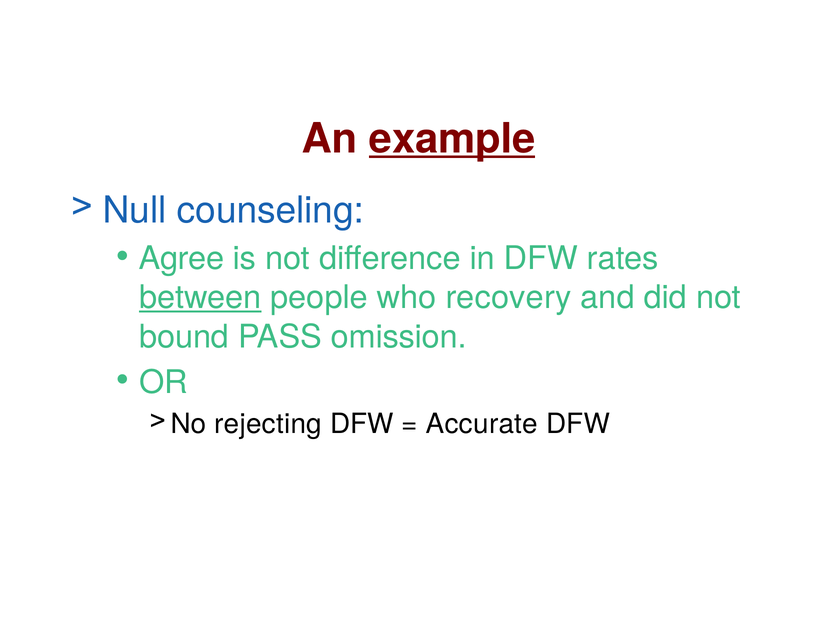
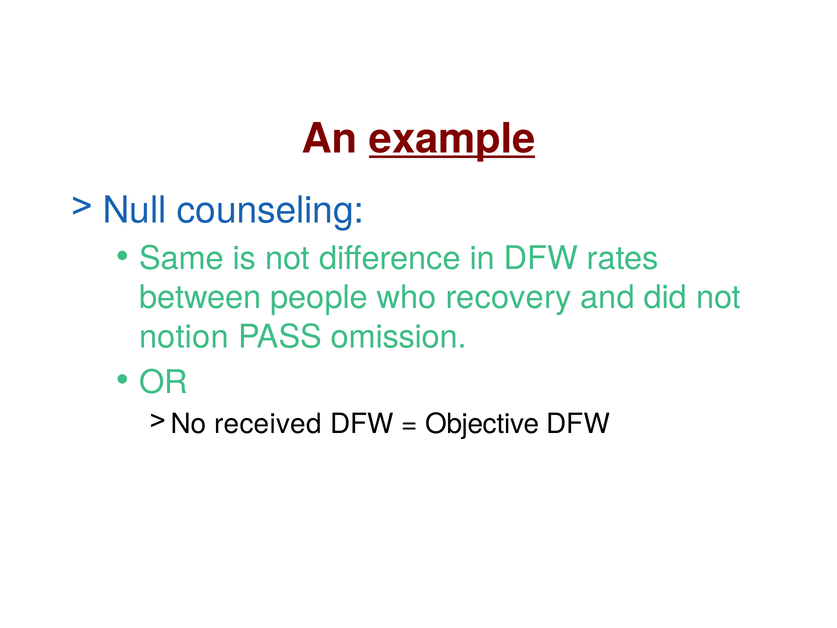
Agree: Agree -> Same (181, 259)
between underline: present -> none (200, 298)
bound: bound -> notion (184, 337)
rejecting: rejecting -> received (268, 424)
Accurate: Accurate -> Objective (482, 424)
